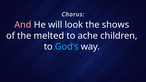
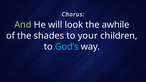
And colour: pink -> light green (23, 25)
shows: shows -> awhile (116, 25)
melted: melted -> shades (49, 36)
ache: ache -> your (88, 36)
